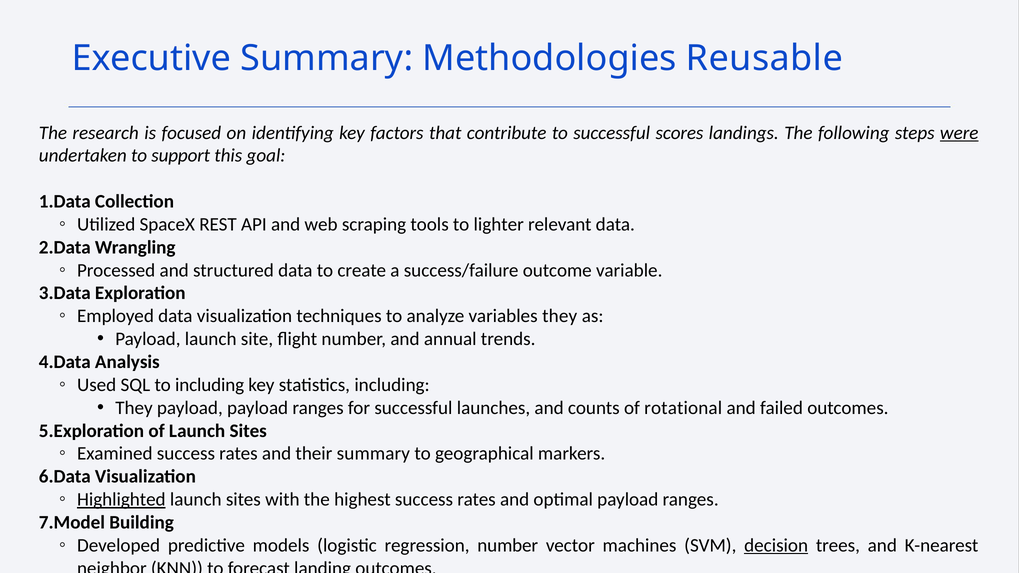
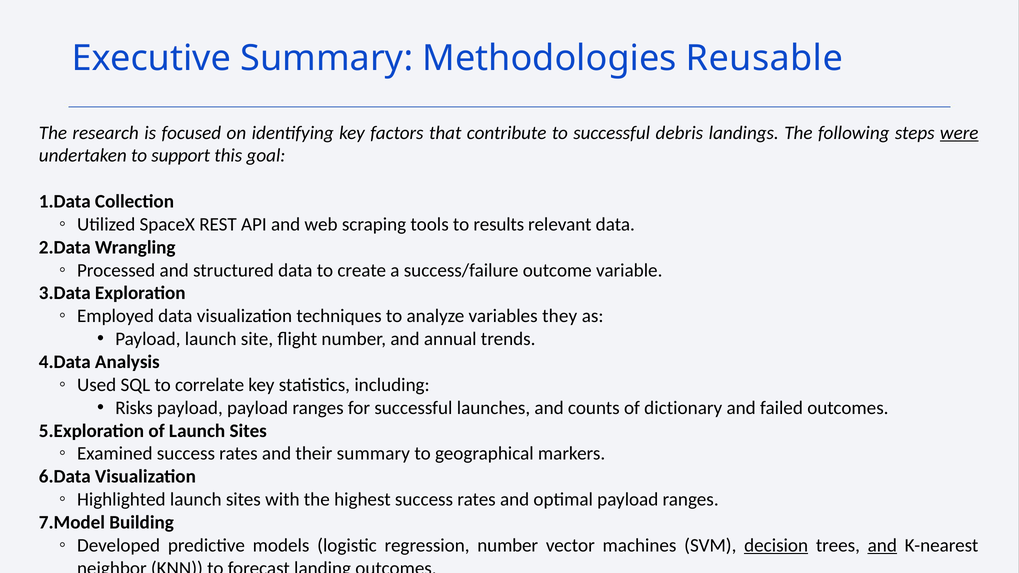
scores: scores -> debris (679, 133)
lighter: lighter -> results (499, 225)
to including: including -> correlate (210, 385)
They: They -> Risks (134, 408)
rotational: rotational -> dictionary (683, 408)
Highlighted underline: present -> none (121, 500)
and underline: none -> present (882, 545)
